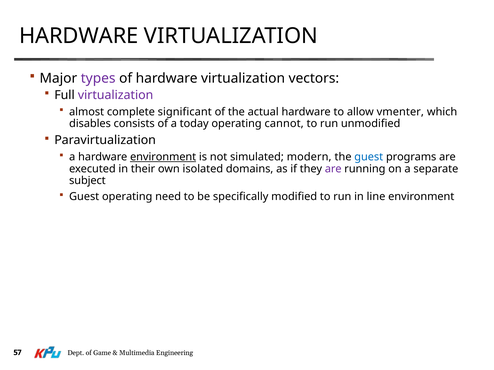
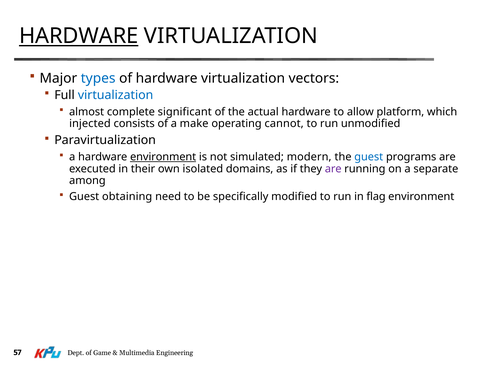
HARDWARE underline: none -> present (79, 36)
types colour: purple -> blue (98, 78)
virtualization colour: purple -> blue (116, 95)
vmenter: vmenter -> platform (400, 112)
disables: disables -> injected (90, 124)
today: today -> make (194, 124)
subject: subject -> among (87, 181)
Guest operating: operating -> obtaining (127, 197)
line: line -> flag (376, 197)
